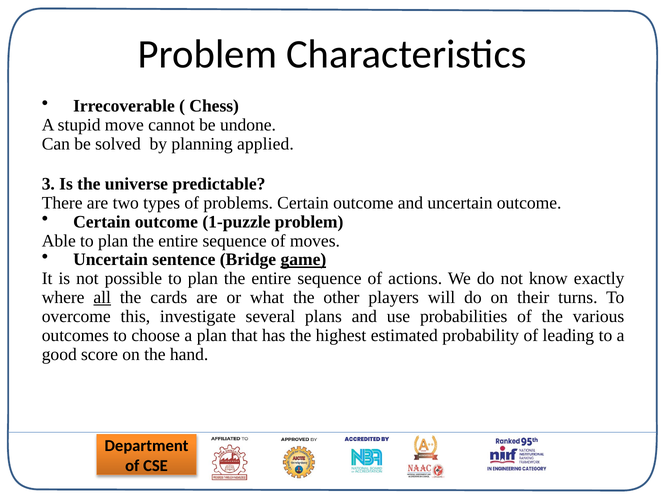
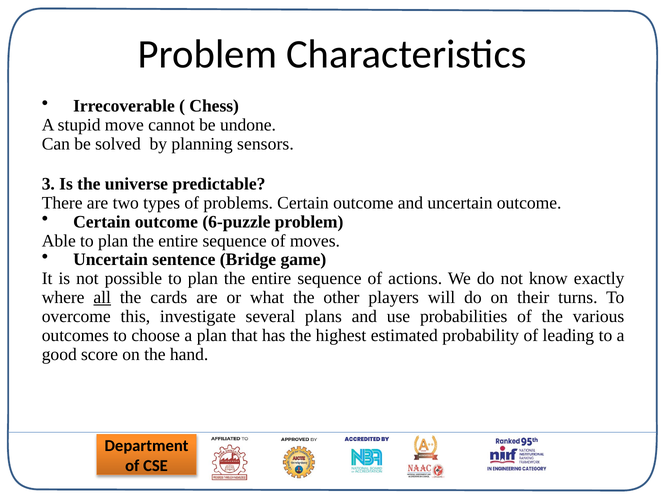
applied: applied -> sensors (265, 144)
1-puzzle: 1-puzzle -> 6-puzzle (236, 222)
game underline: present -> none (303, 260)
